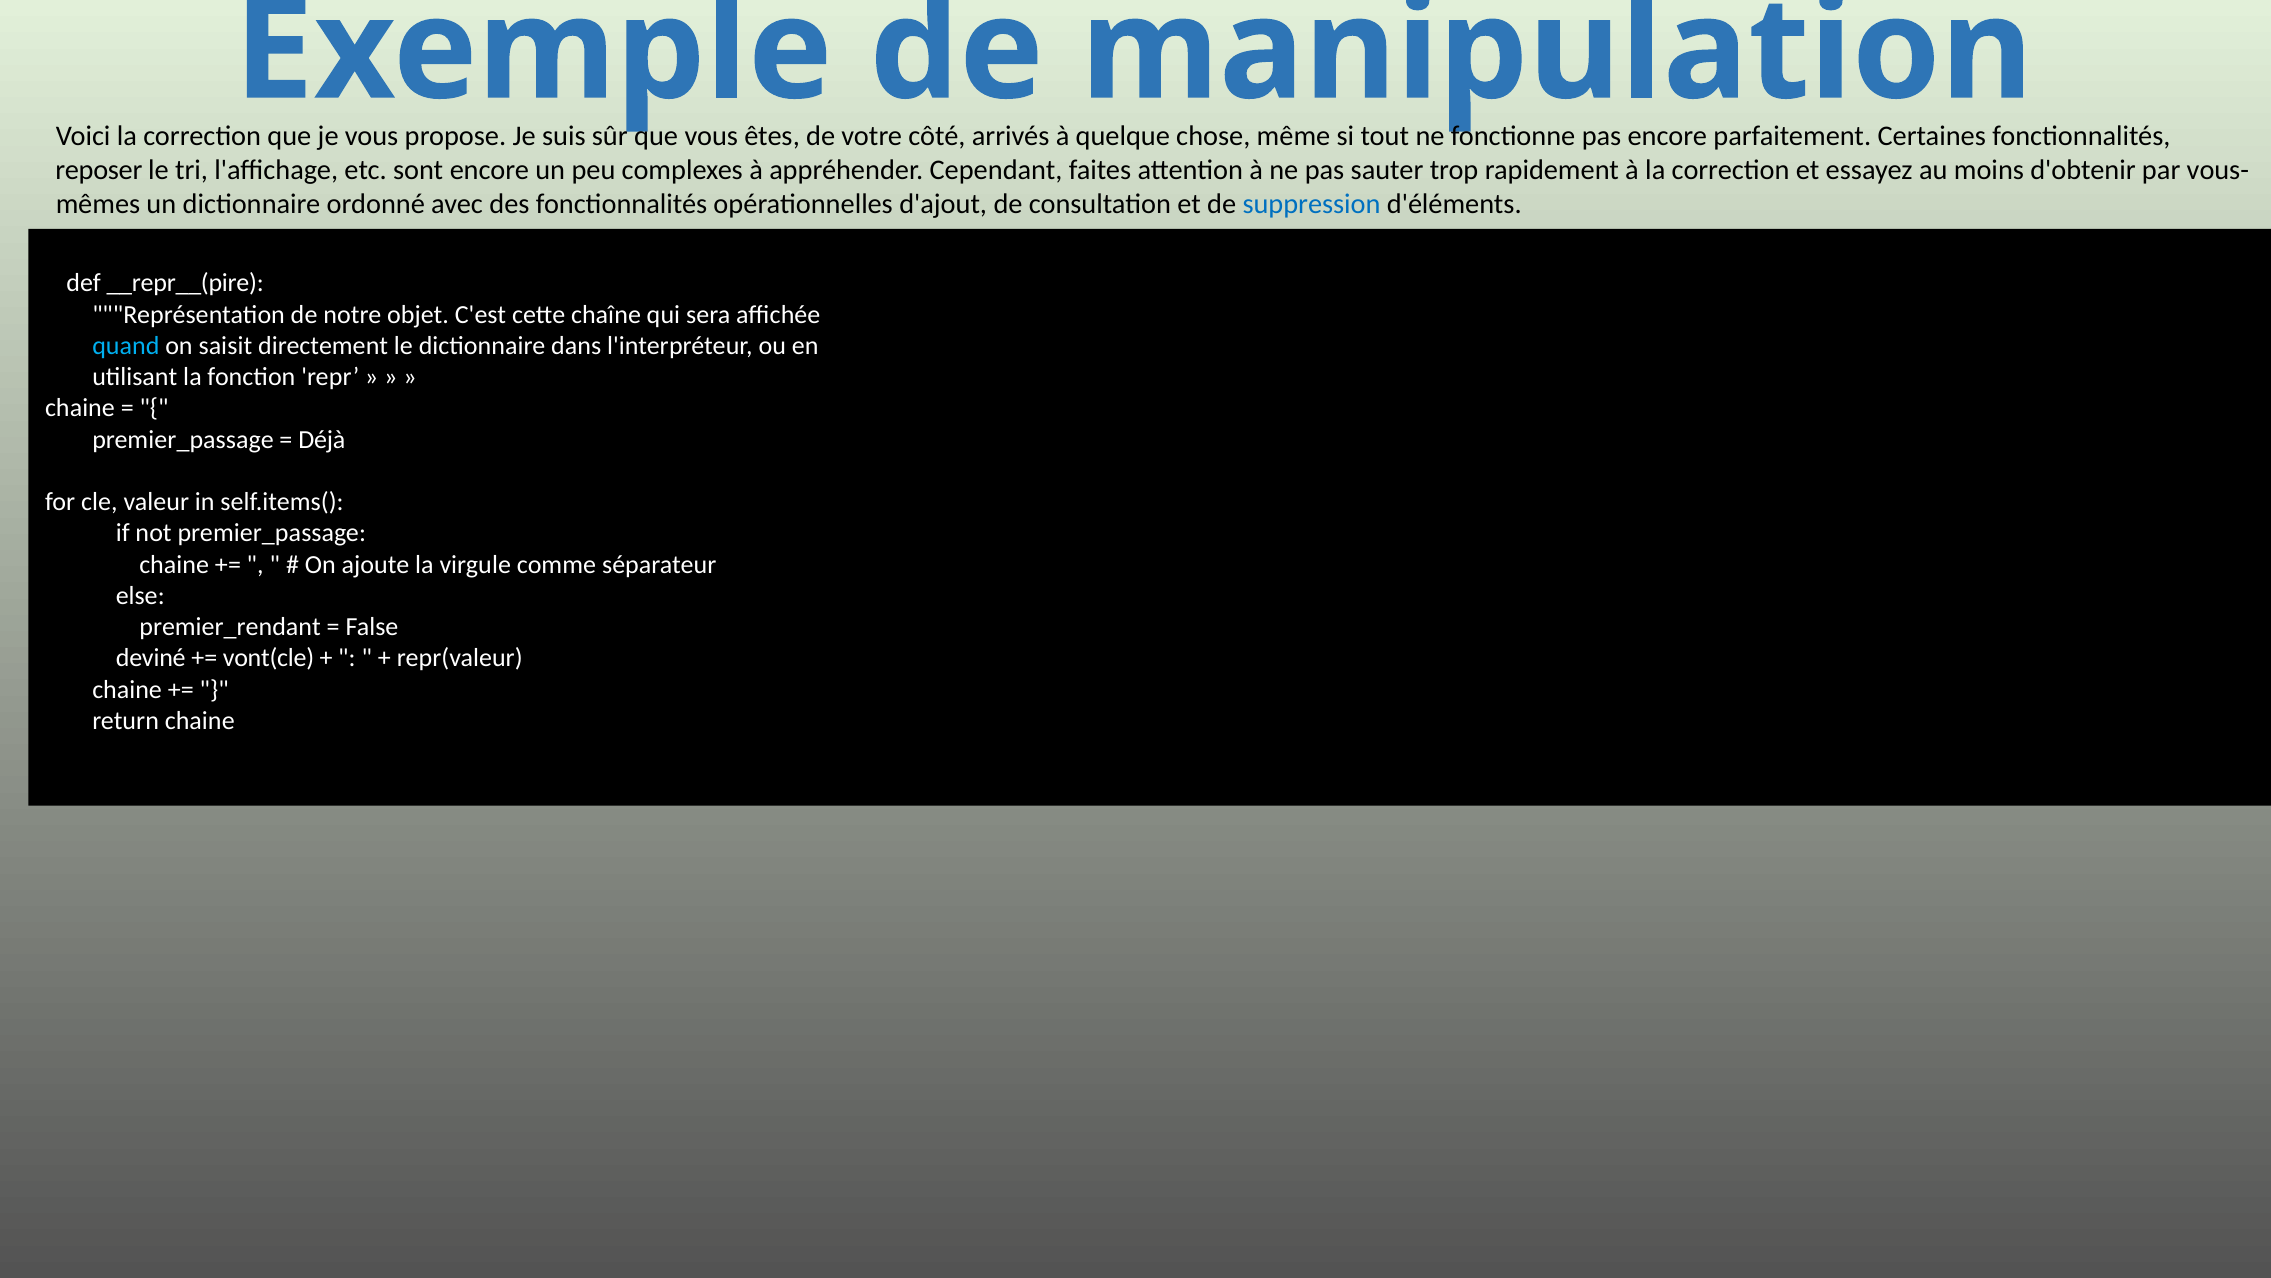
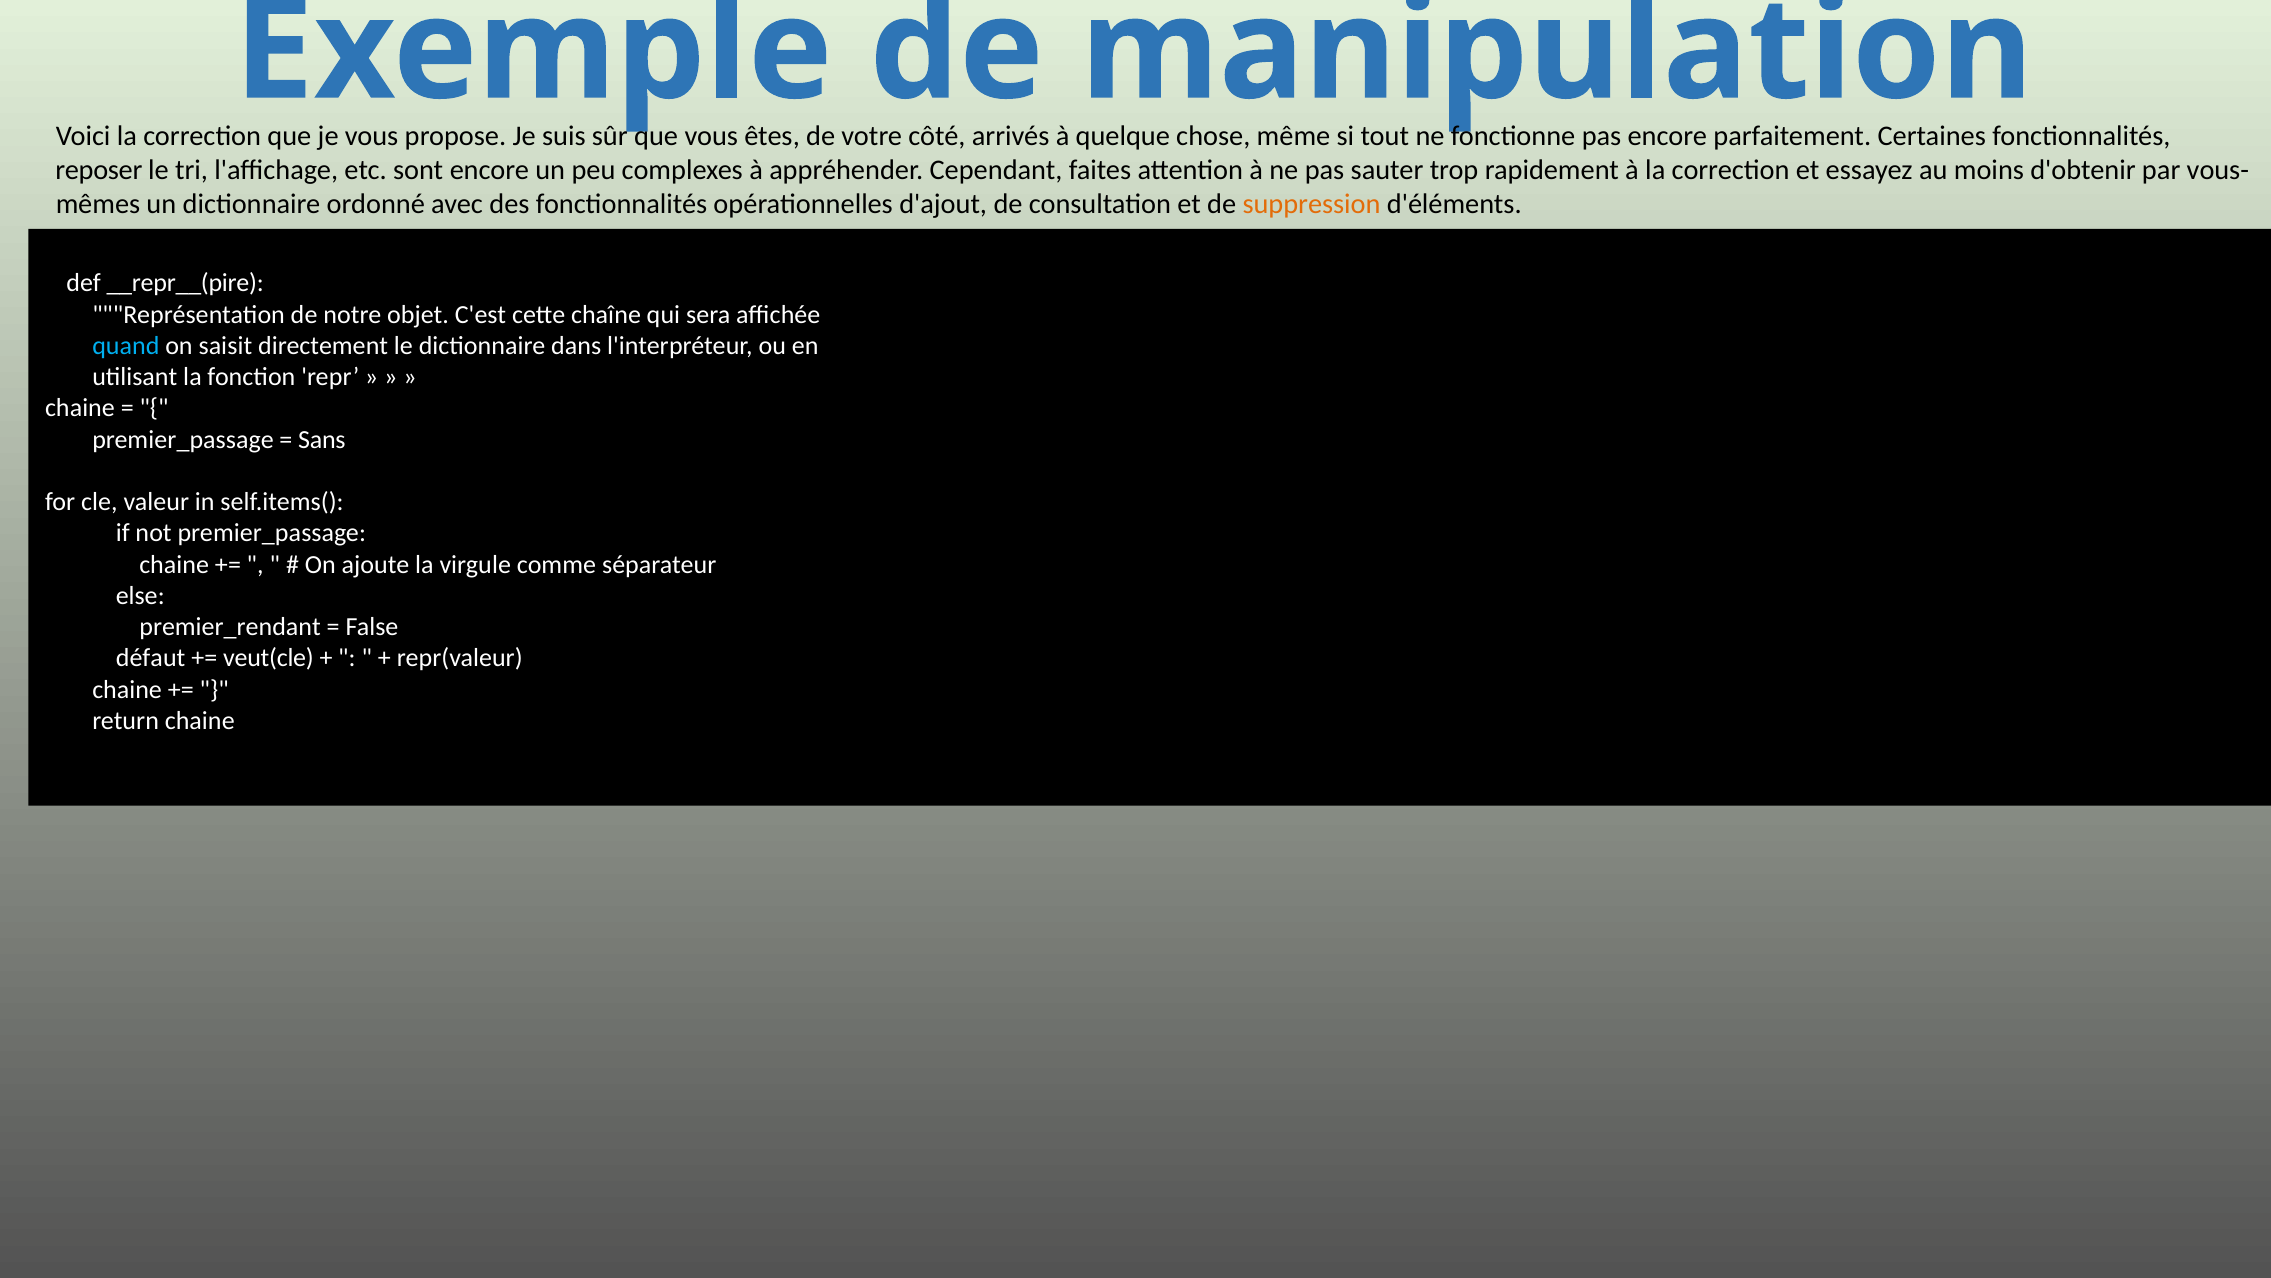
suppression colour: blue -> orange (1312, 204)
Déjà: Déjà -> Sans (322, 439)
deviné: deviné -> défaut (151, 658)
vont(cle: vont(cle -> veut(cle (268, 658)
